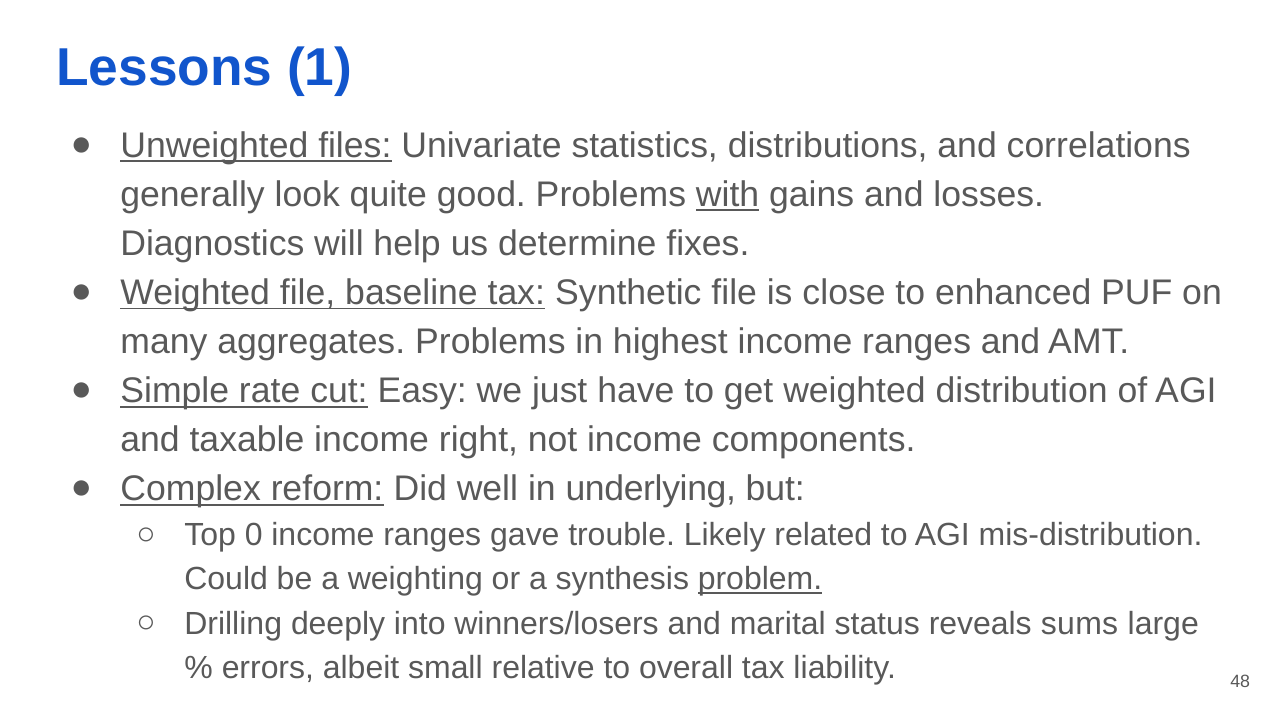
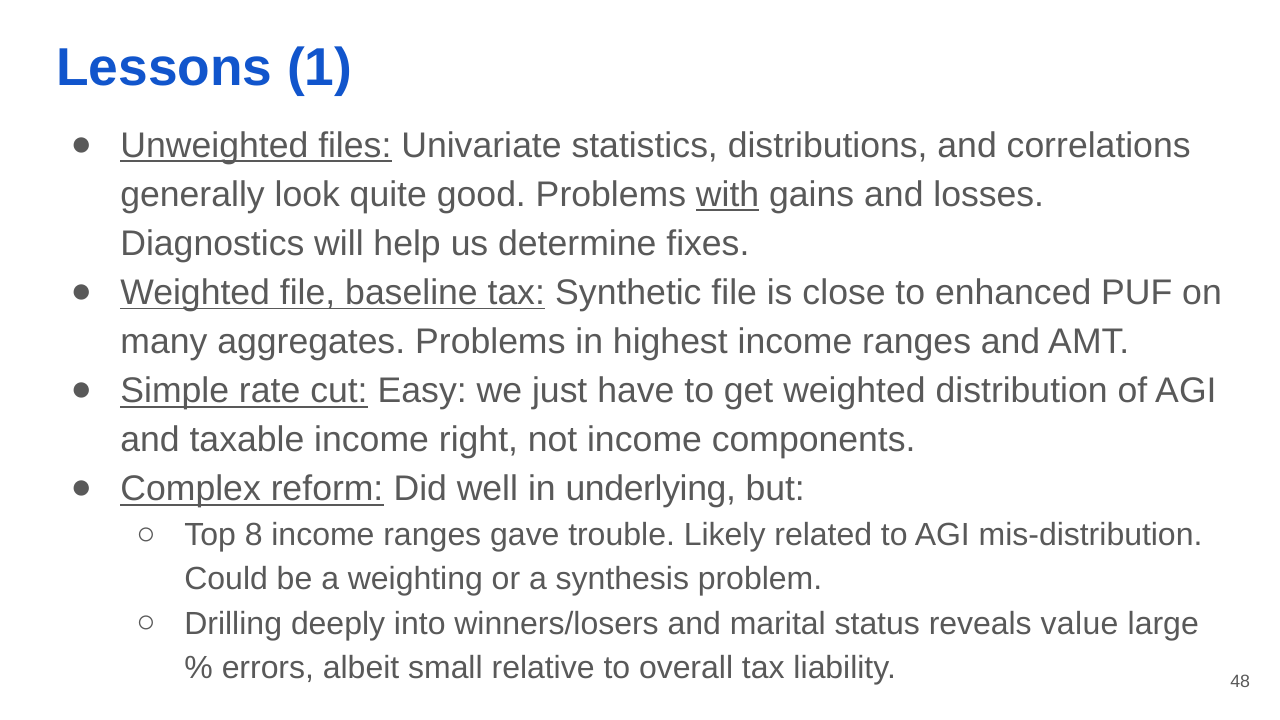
0: 0 -> 8 (254, 535)
problem underline: present -> none (760, 579)
sums: sums -> value (1080, 623)
